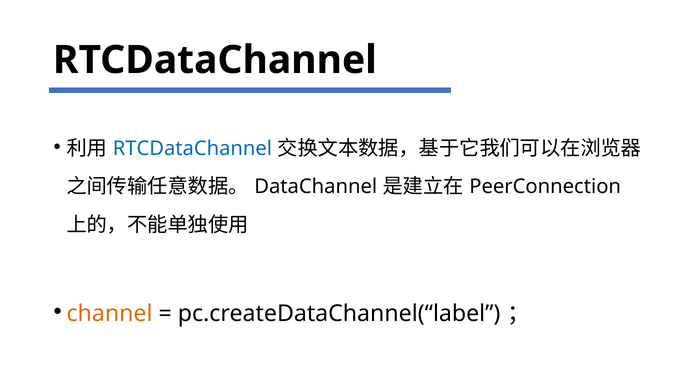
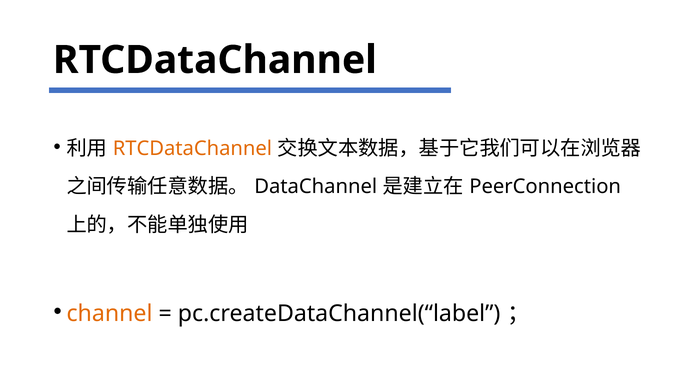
RTCDataChannel colour: blue -> orange (192, 148)
